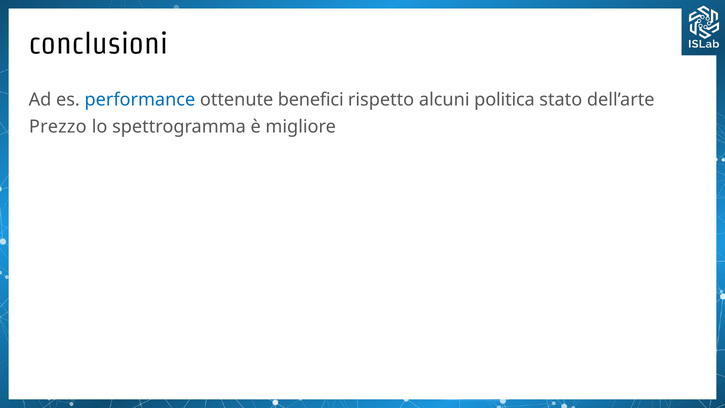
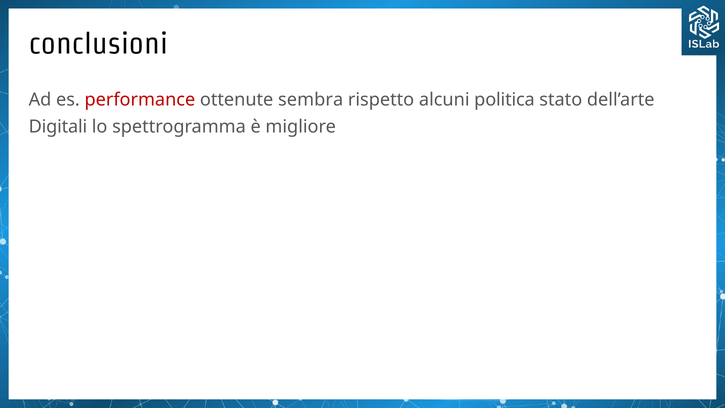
performance colour: blue -> red (140, 100)
benefici: benefici -> sembra (311, 100)
Prezzo: Prezzo -> Digitali (58, 127)
